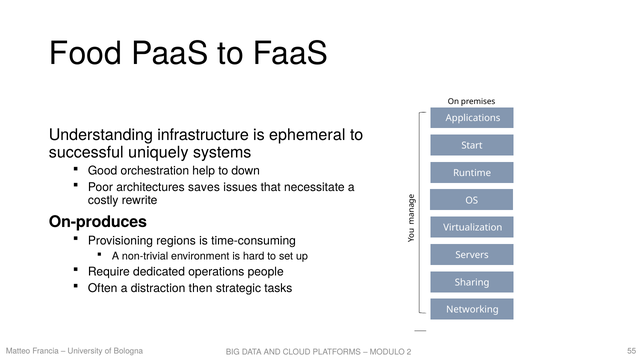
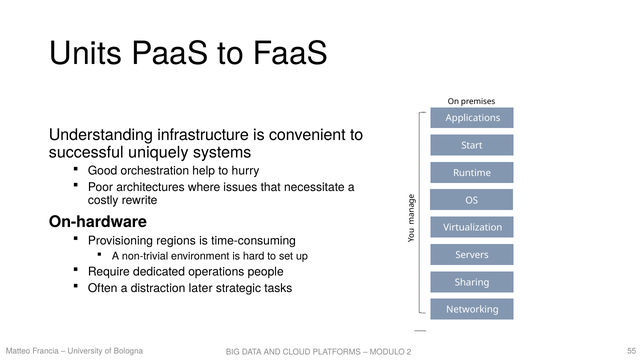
Food: Food -> Units (86, 54)
ephemeral: ephemeral -> convenient (307, 135)
down: down -> hurry (246, 171)
saves: saves -> where (204, 187)
On-produces: On-produces -> On-hardware (98, 222)
then: then -> later (201, 288)
